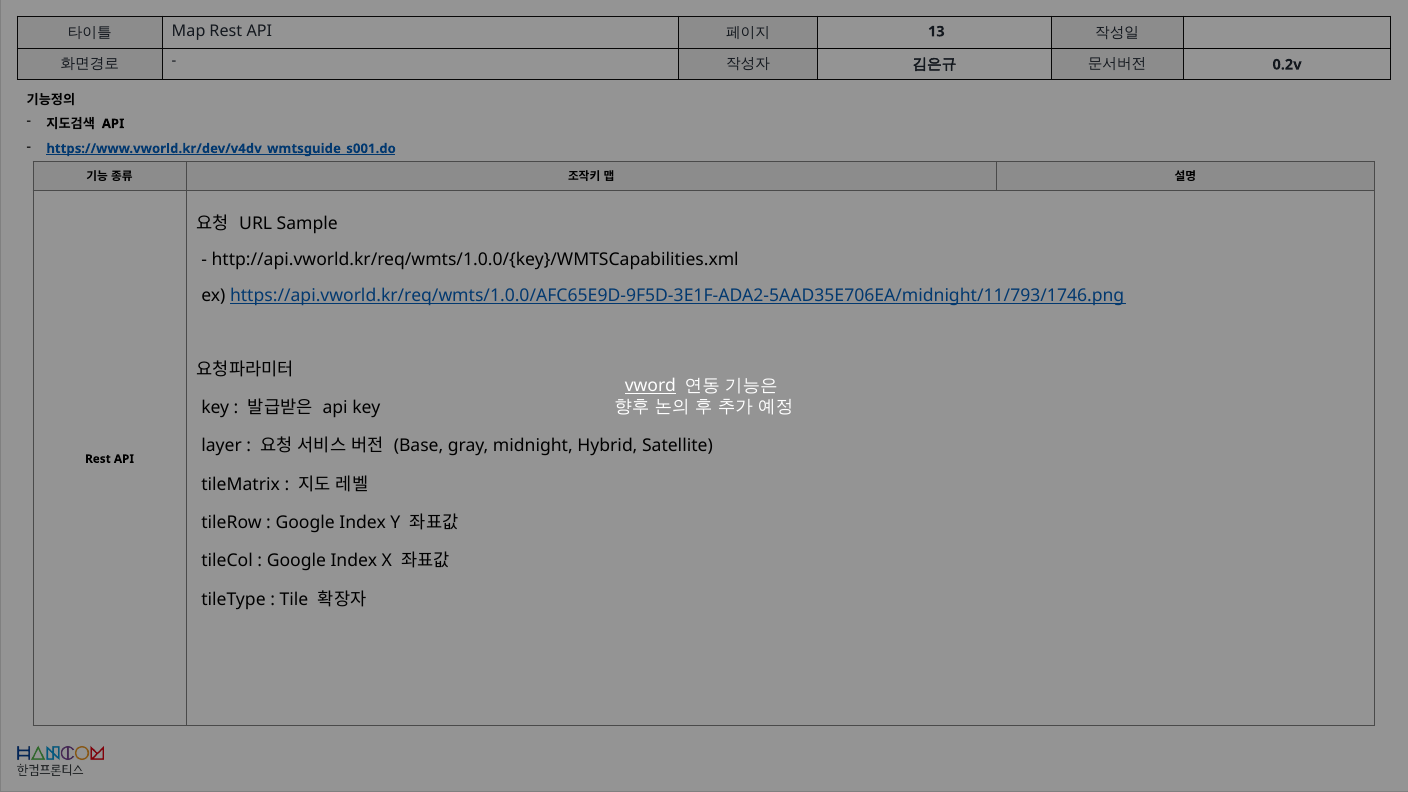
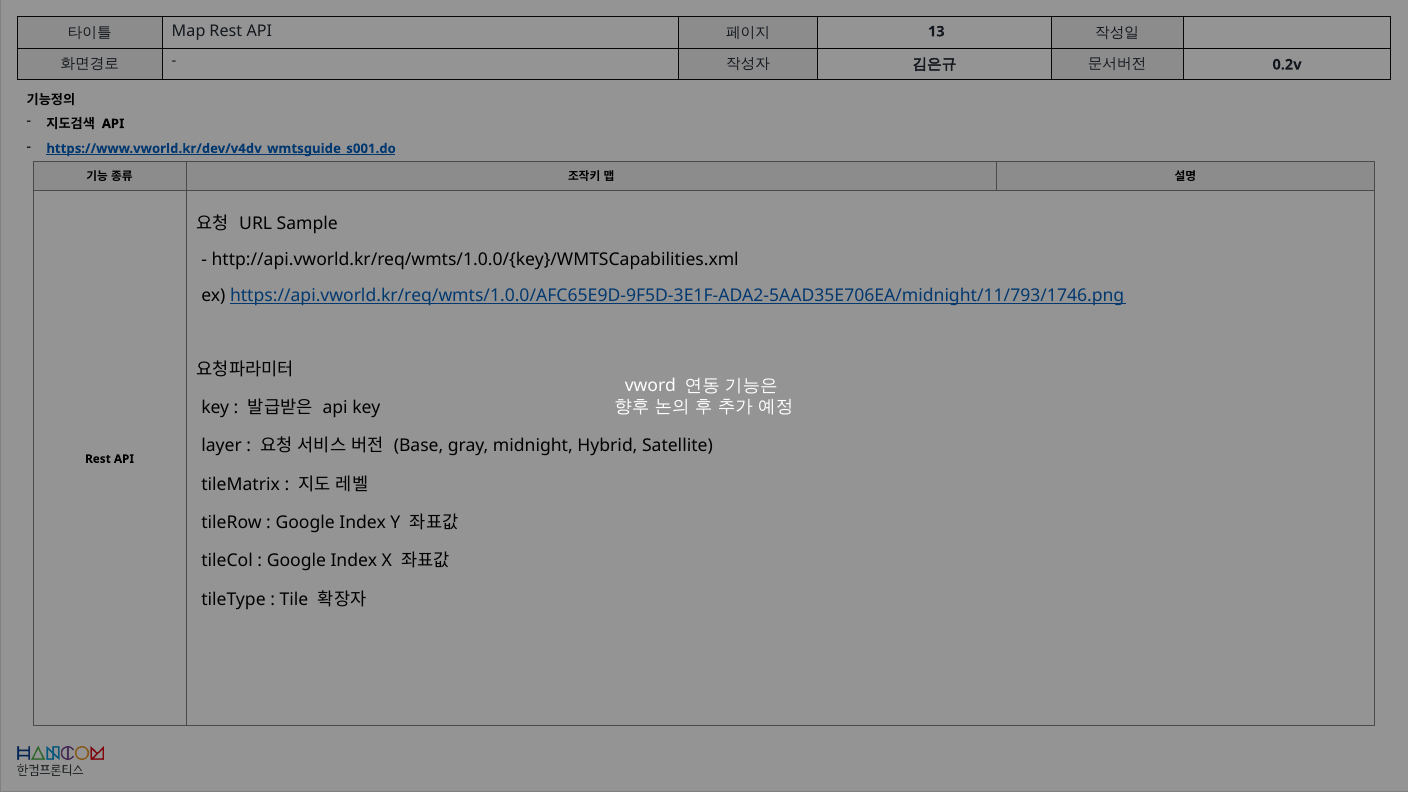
vword underline: present -> none (650, 386)
